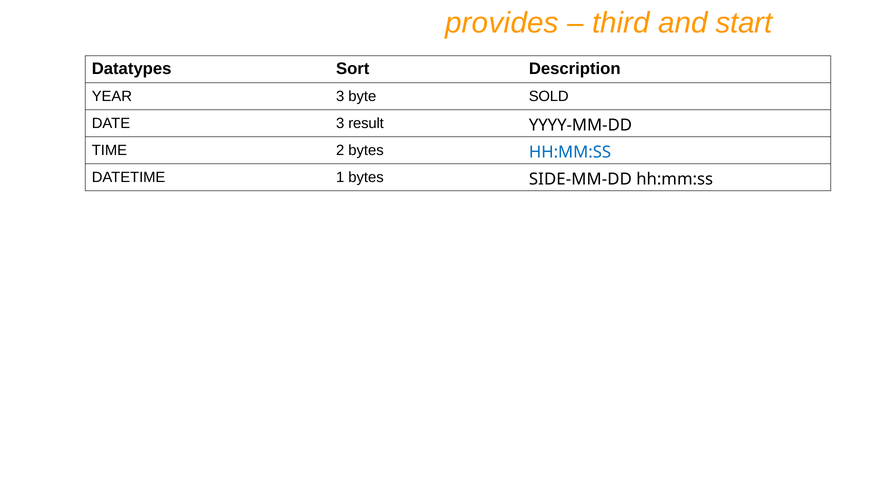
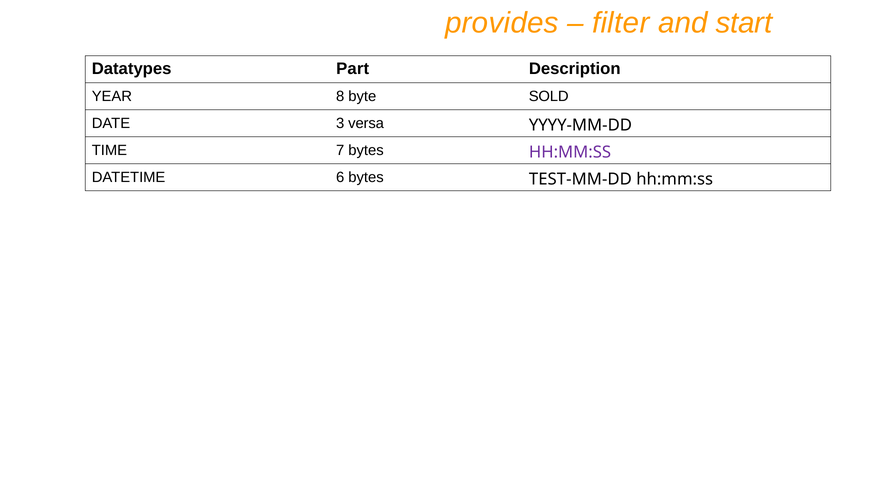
third: third -> filter (621, 23)
Sort: Sort -> Part (353, 69)
YEAR 3: 3 -> 8 (340, 97)
result: result -> versa (366, 124)
2: 2 -> 7 (340, 151)
HH:MM:SS colour: blue -> purple (570, 153)
1: 1 -> 6 (340, 178)
SIDE-MM-DD: SIDE-MM-DD -> TEST-MM-DD (580, 180)
